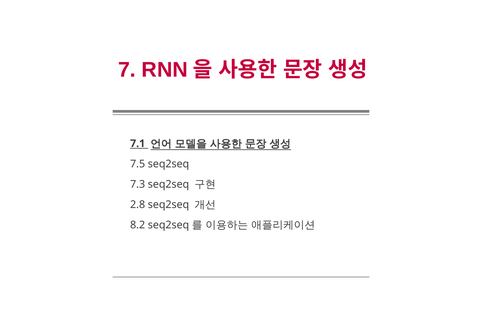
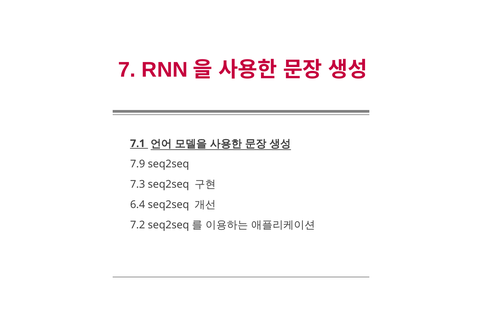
7.5: 7.5 -> 7.9 (138, 164)
2.8: 2.8 -> 6.4 (138, 205)
8.2: 8.2 -> 7.2 (138, 225)
